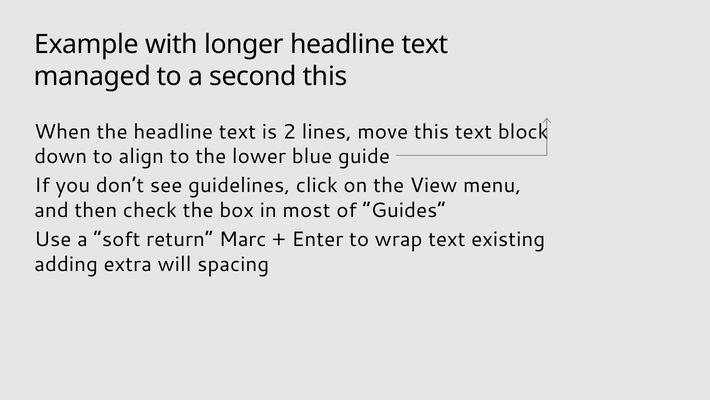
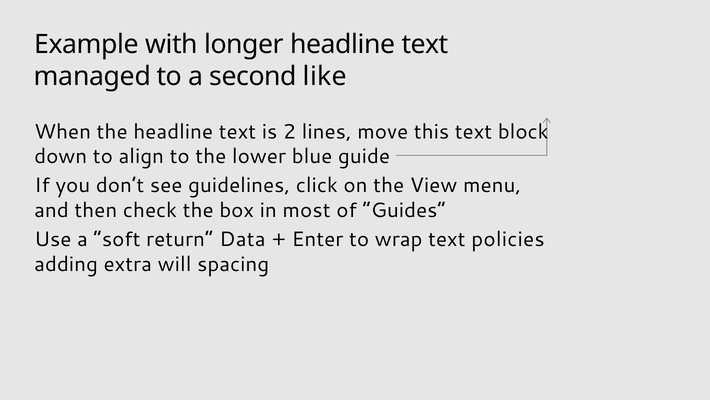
second this: this -> like (325, 76)
Marc: Marc -> Data (242, 239)
existing: existing -> policies (508, 239)
